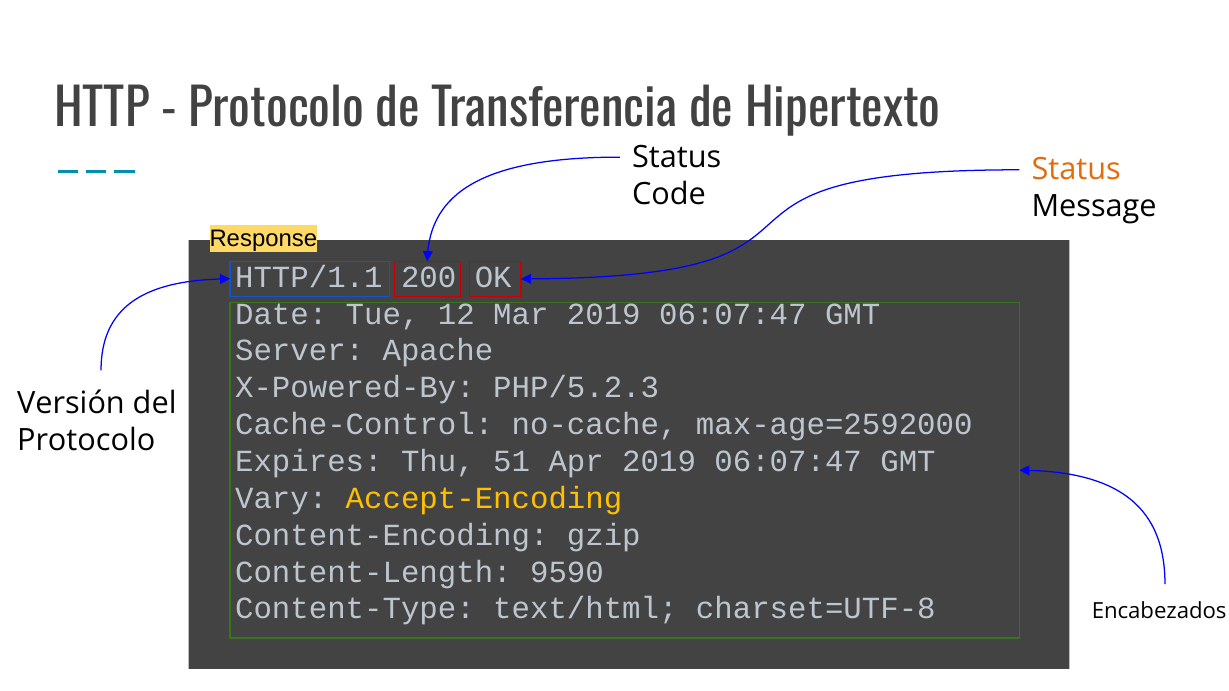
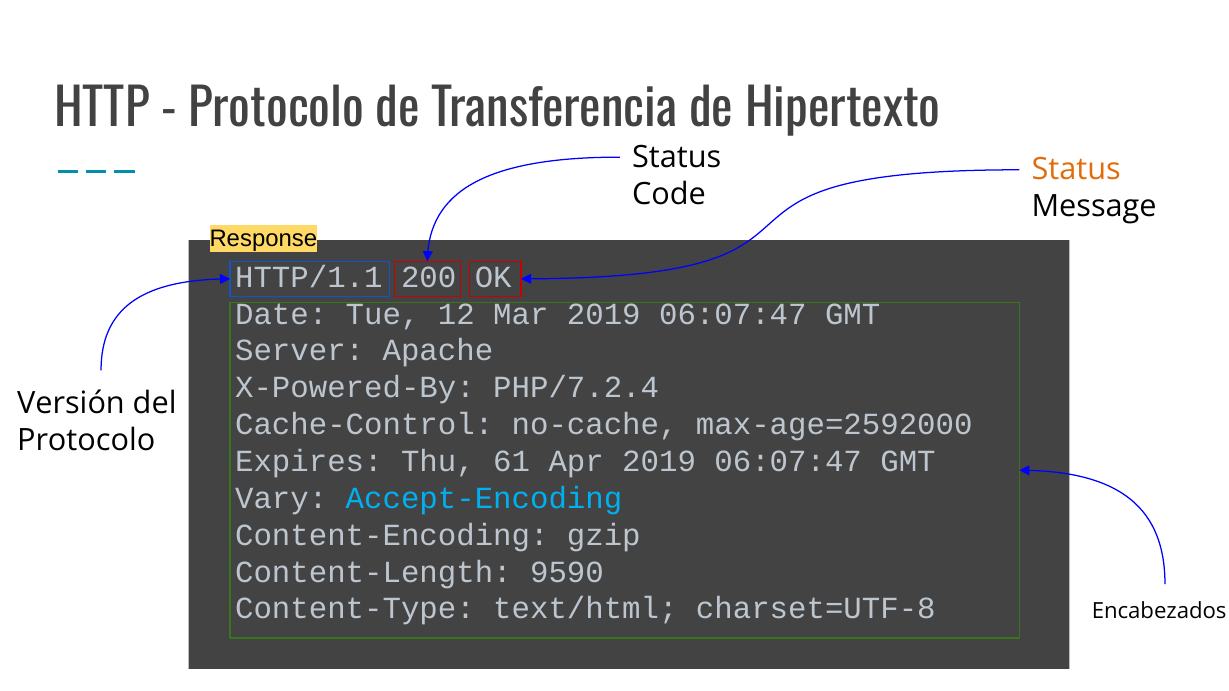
PHP/5.2.3: PHP/5.2.3 -> PHP/7.2.4 (576, 388)
51: 51 -> 61 (512, 462)
Accept-Encoding colour: yellow -> light blue (484, 498)
